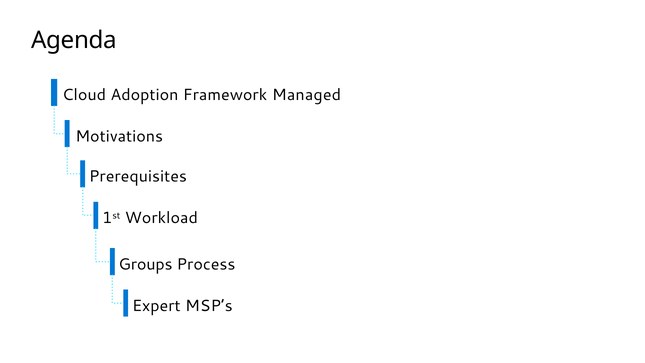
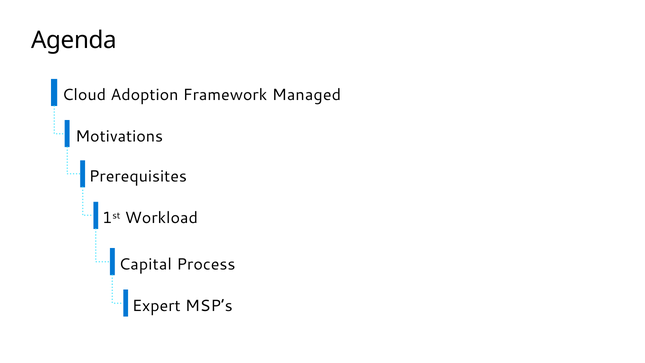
Groups: Groups -> Capital (145, 264)
